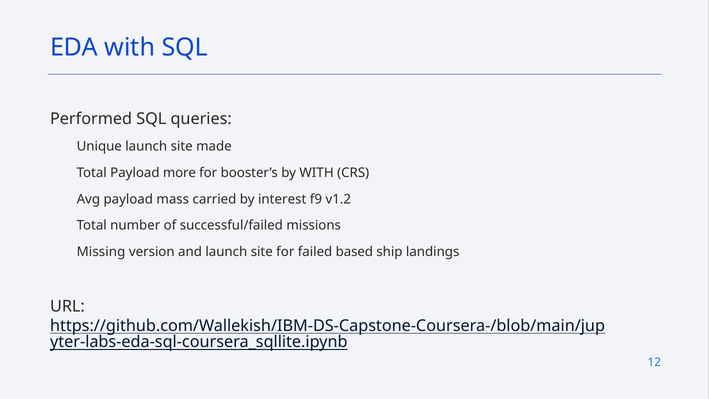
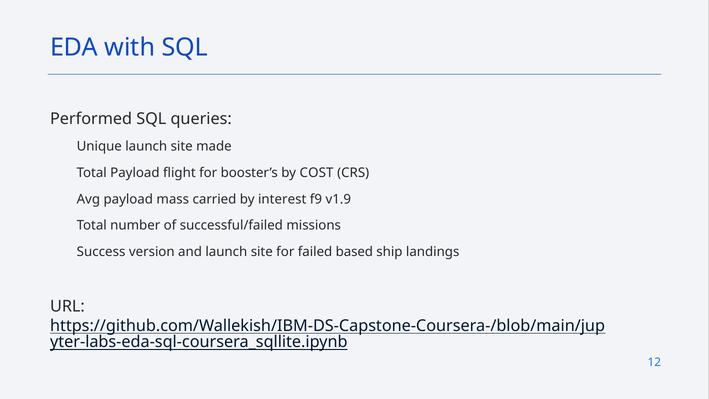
more: more -> flight (179, 173)
by WITH: WITH -> COST (317, 173)
v1.2: v1.2 -> v1.9 (338, 199)
Missing: Missing -> Success (101, 252)
